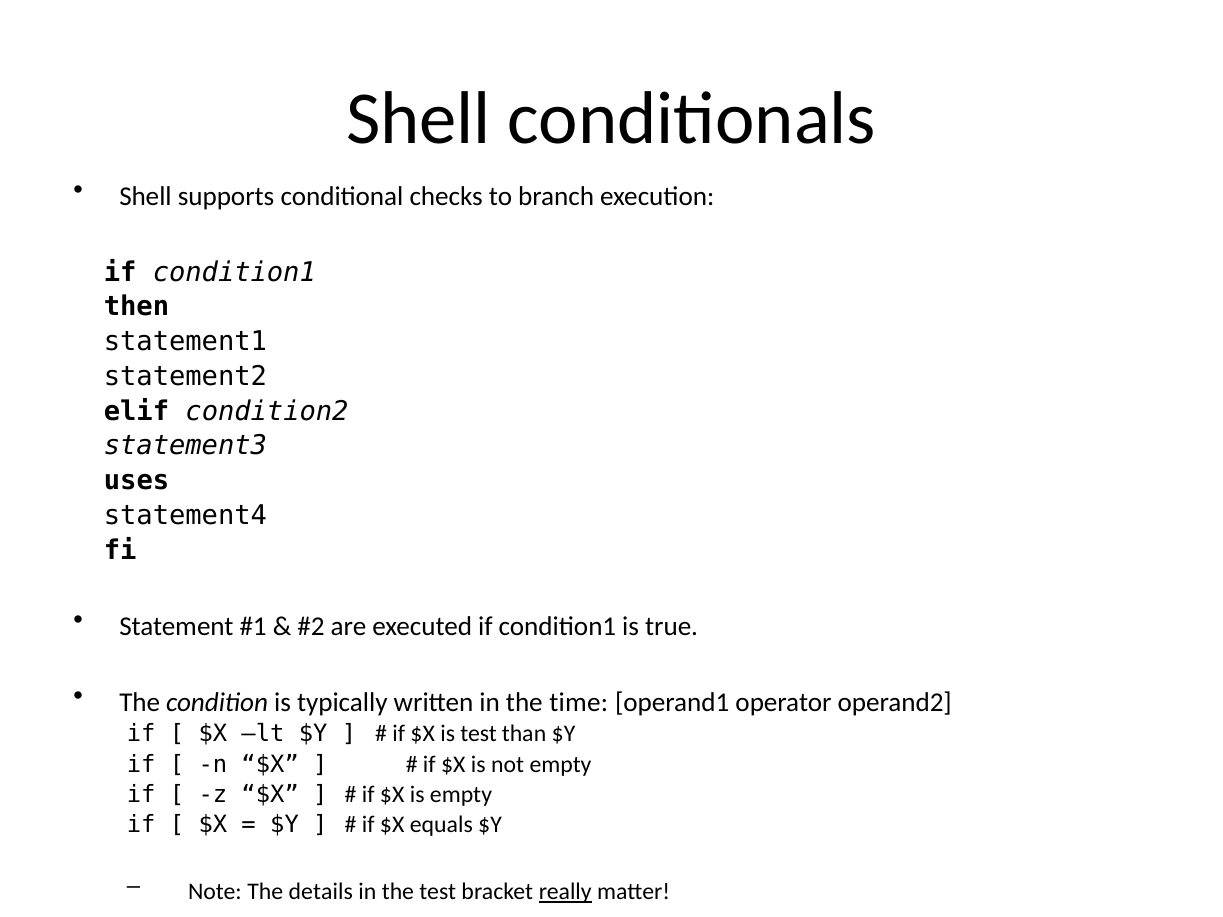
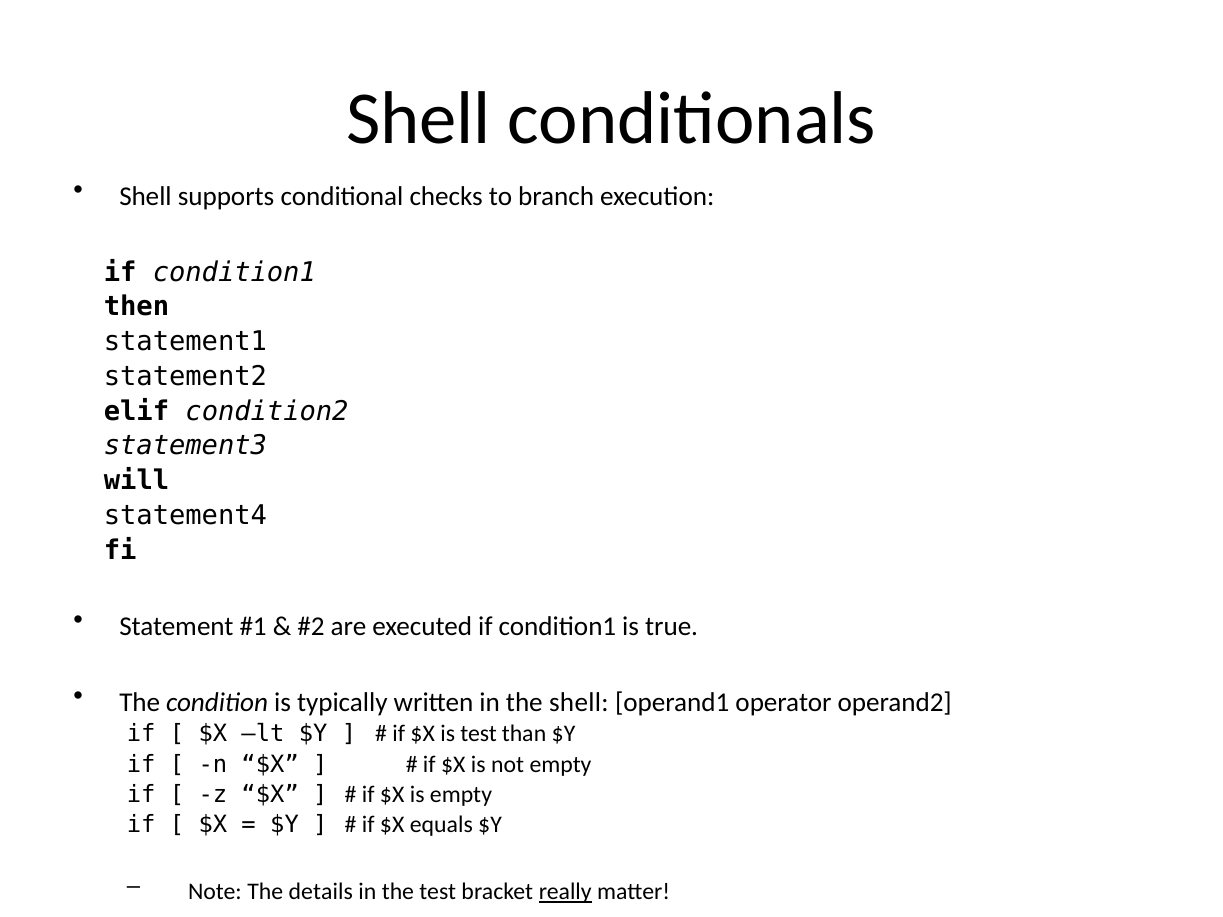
uses: uses -> will (137, 481)
the time: time -> shell (579, 702)
